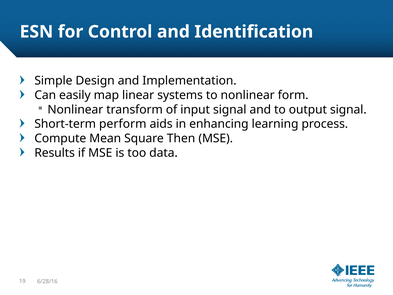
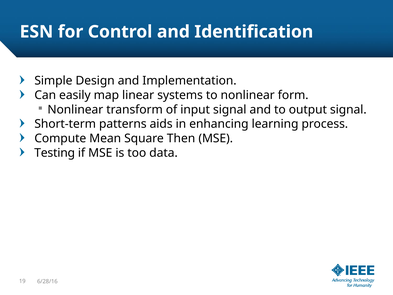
perform: perform -> patterns (123, 124)
Results: Results -> Testing (55, 153)
